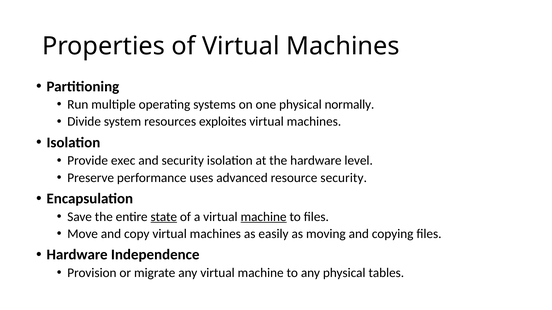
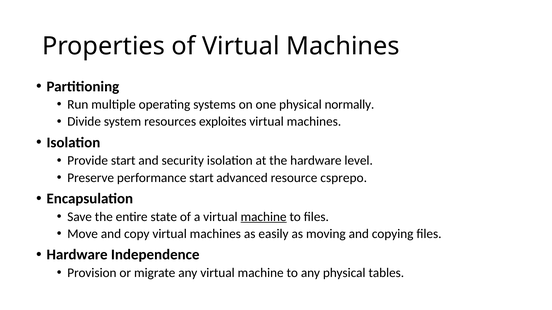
Provide exec: exec -> start (123, 161)
performance uses: uses -> start (201, 178)
resource security: security -> csprepo (344, 178)
state underline: present -> none (164, 217)
